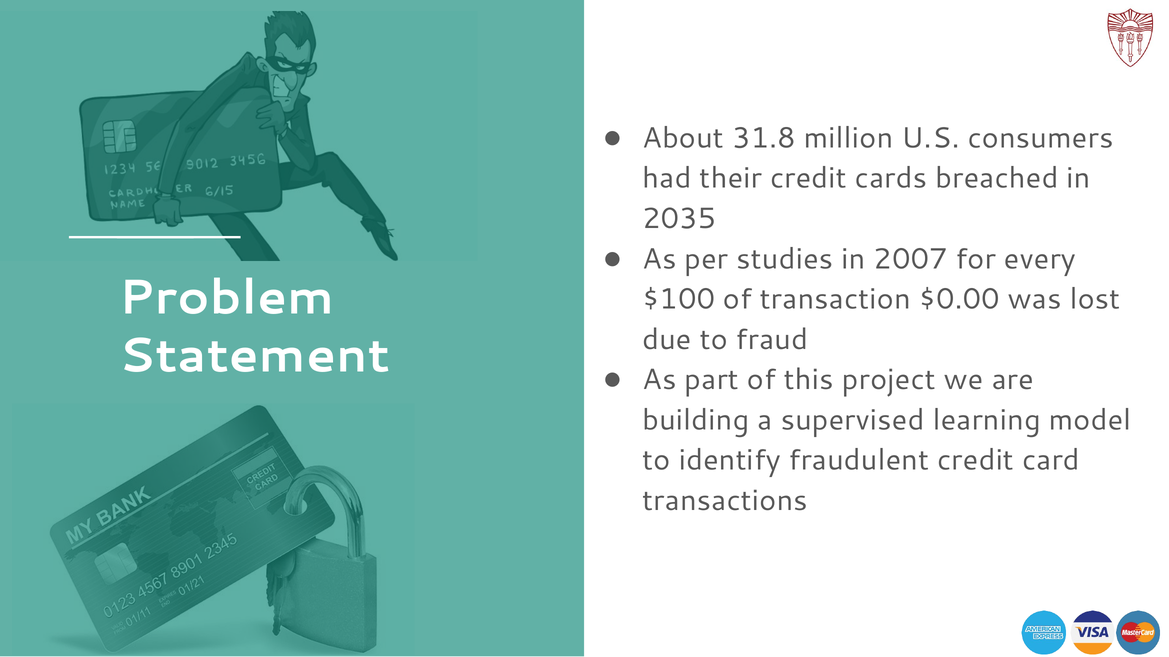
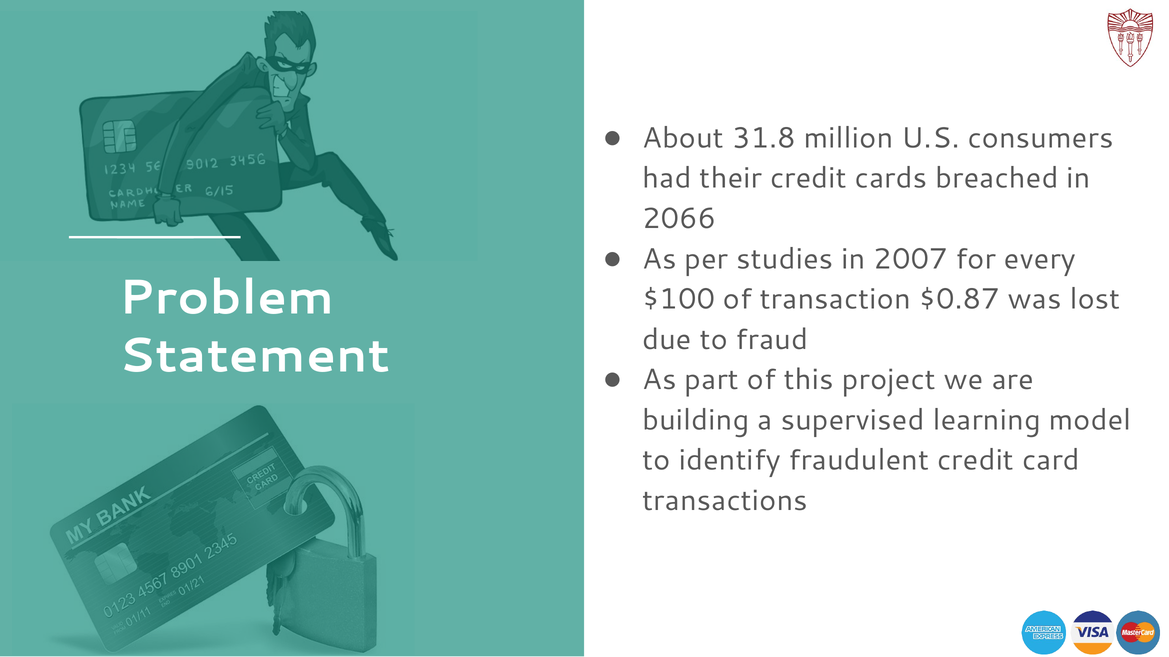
2035: 2035 -> 2066 (679, 219)
$0.00: $0.00 -> $0.87 (959, 299)
